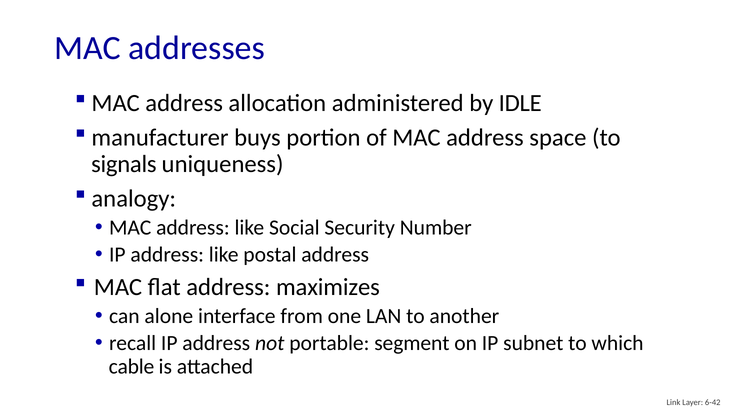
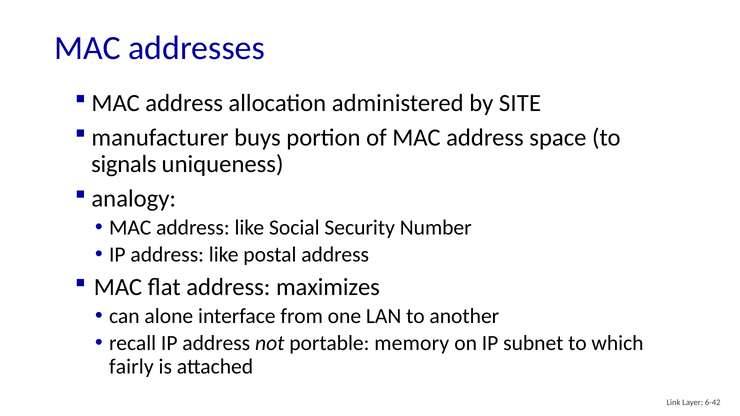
IDLE: IDLE -> SITE (520, 103)
segment: segment -> memory (412, 343)
cable: cable -> fairly (131, 367)
